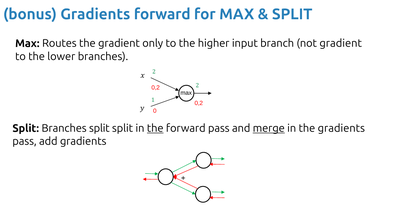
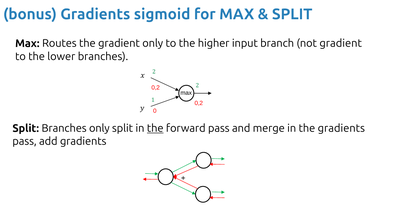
Gradients forward: forward -> sigmoid (162, 14)
Split Branches split: split -> only (99, 128)
merge underline: present -> none (269, 128)
